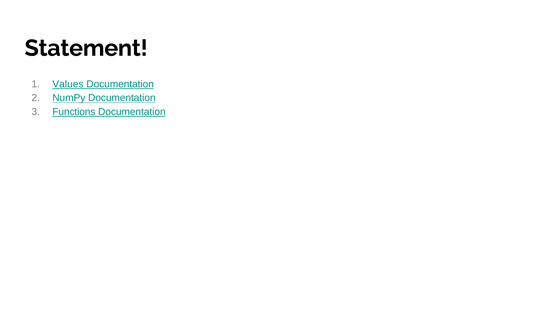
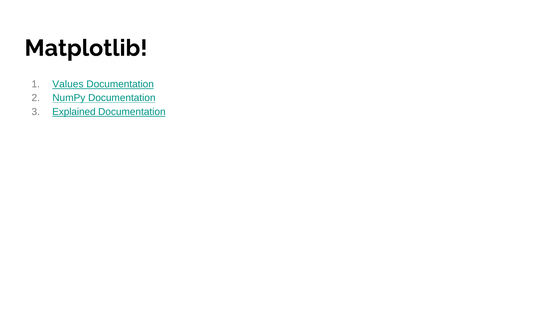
Statement: Statement -> Matplotlib (86, 48)
Functions: Functions -> Explained (74, 112)
